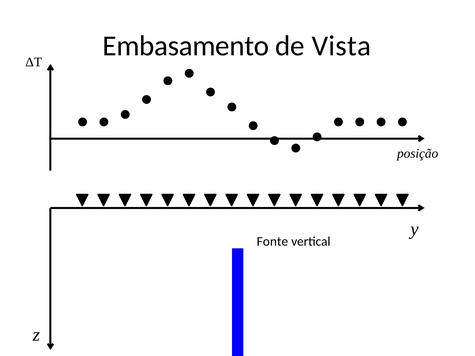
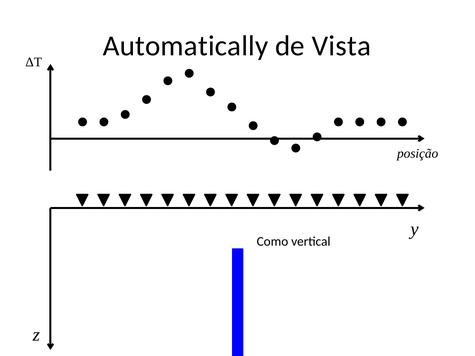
Embasamento: Embasamento -> Automatically (186, 46)
Fonte: Fonte -> Como (272, 242)
